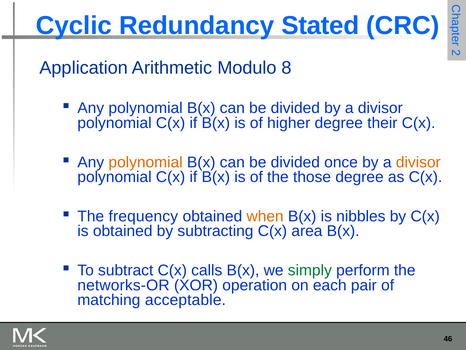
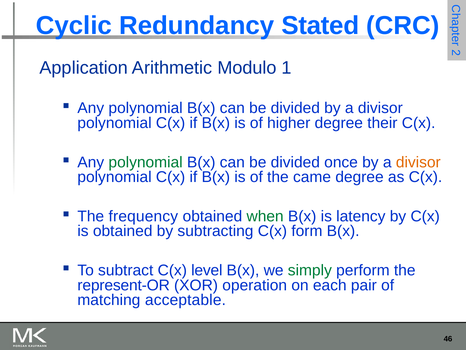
8: 8 -> 1 (287, 68)
polynomial colour: orange -> green (146, 162)
those: those -> came (312, 177)
when colour: orange -> green (265, 216)
nibbles: nibbles -> latency (361, 216)
area: area -> form (307, 231)
calls: calls -> level (207, 270)
networks-OR: networks-OR -> represent-OR (124, 285)
